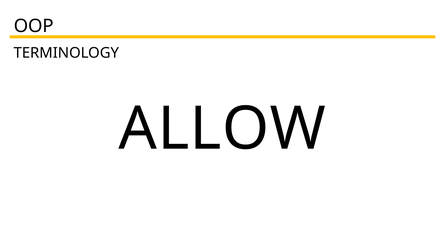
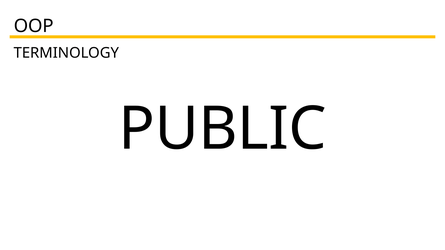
ALLOW: ALLOW -> PUBLIC (223, 129)
